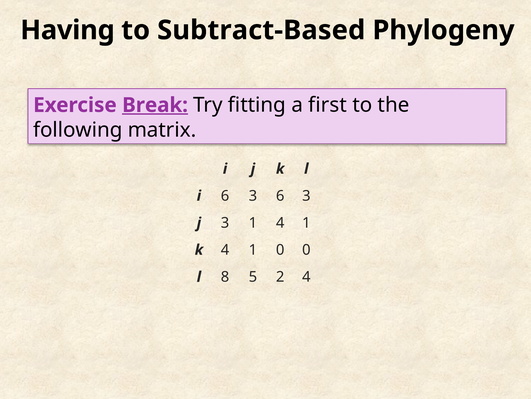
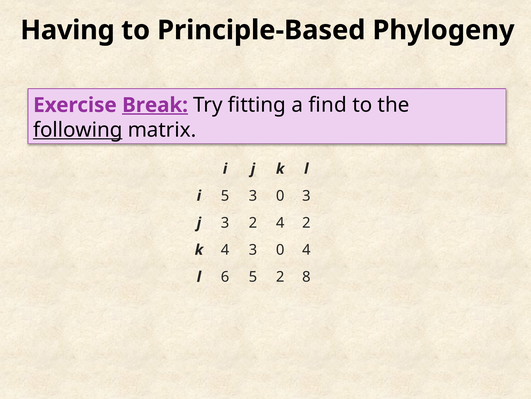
Subtract-Based: Subtract-Based -> Principle-Based (261, 30)
first: first -> find (328, 105)
following underline: none -> present (78, 130)
i 6: 6 -> 5 (225, 195)
6: 6 -> 0 (280, 195)
3 1: 1 -> 2 (253, 222)
1: 1 -> 2 (306, 222)
k 4 1: 1 -> 3 (253, 249)
0 0: 0 -> 4 (306, 249)
8: 8 -> 6 (225, 276)
2 4: 4 -> 8 (306, 276)
